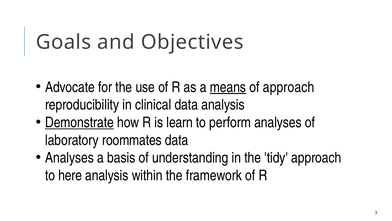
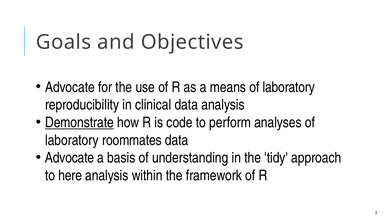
means underline: present -> none (228, 87)
approach: approach -> laboratory (289, 87)
learn: learn -> code (180, 122)
Analyses: Analyses -> Advocate (70, 158)
